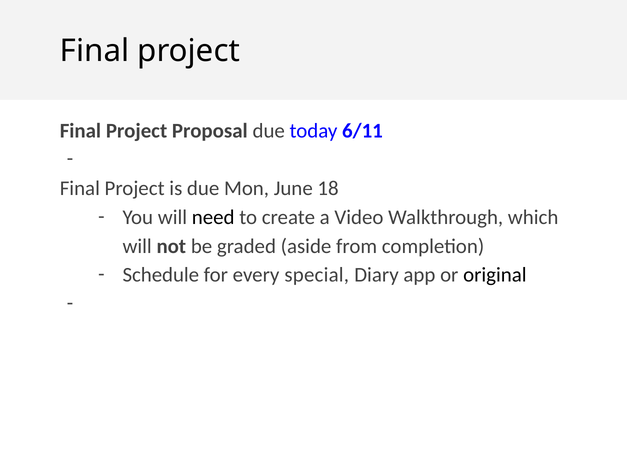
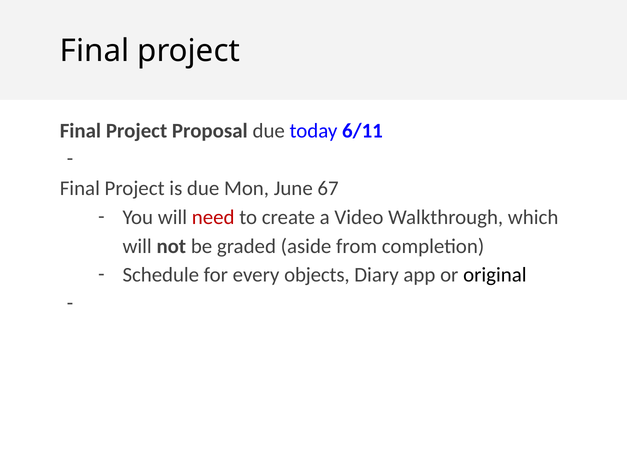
18: 18 -> 67 (328, 189)
need colour: black -> red (213, 218)
special: special -> objects (317, 275)
